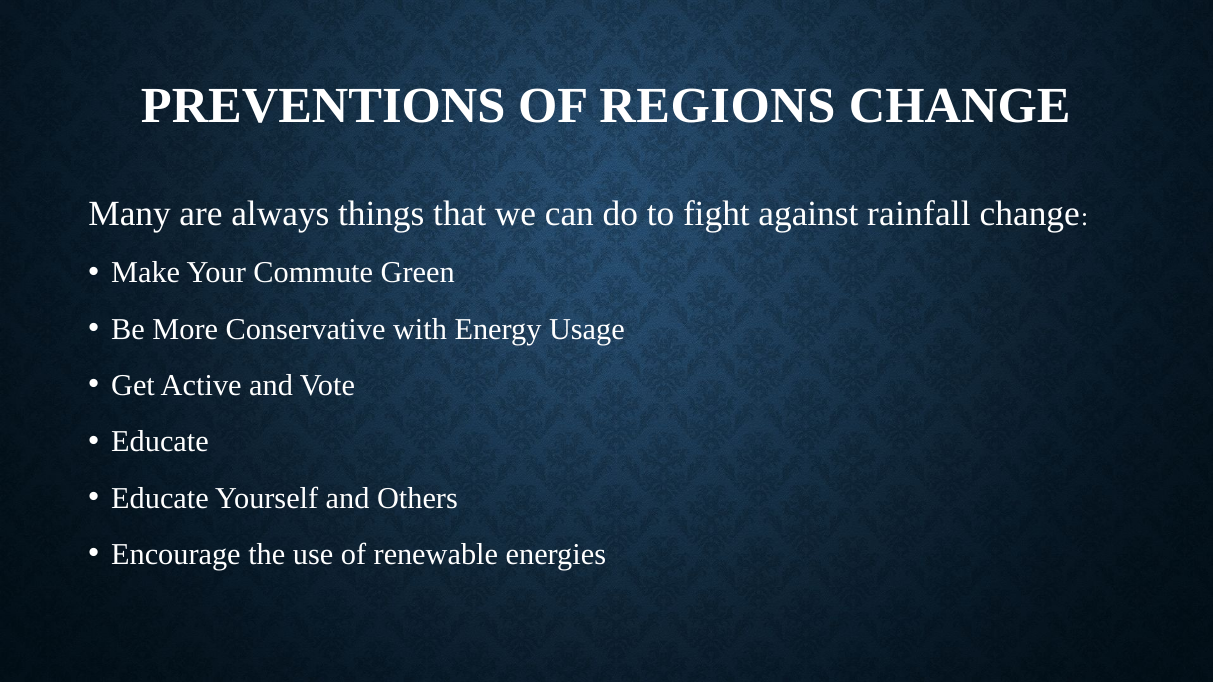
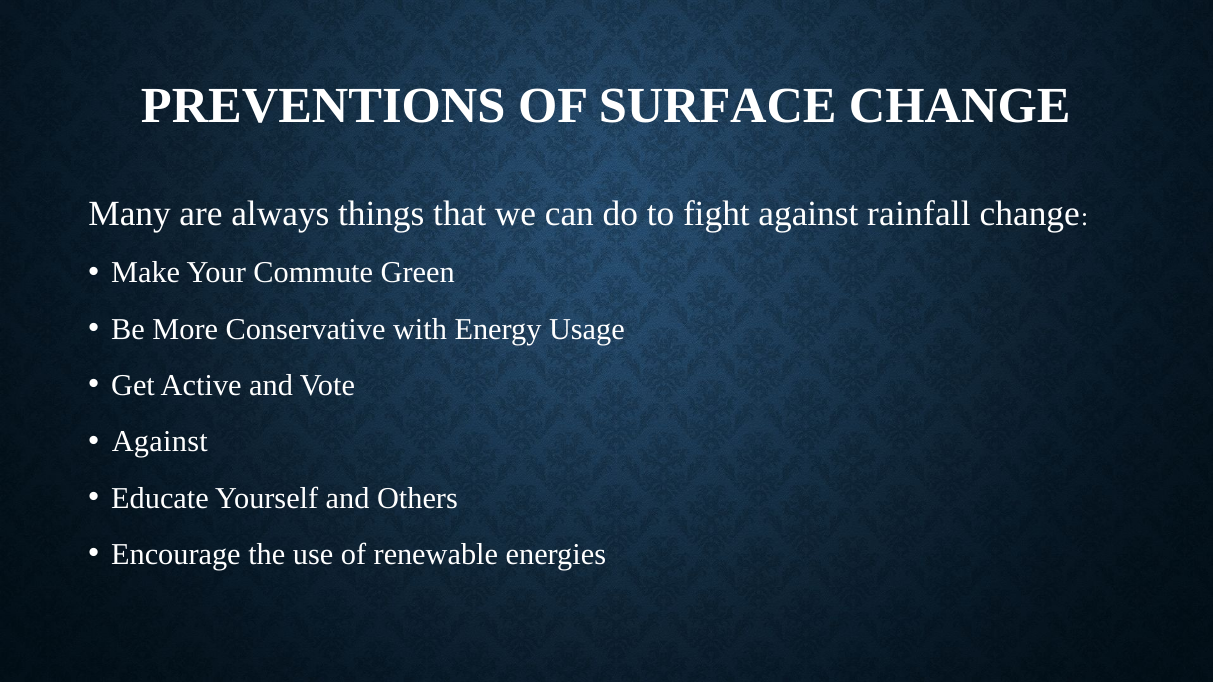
REGIONS: REGIONS -> SURFACE (718, 106)
Educate: Educate -> Against (160, 442)
